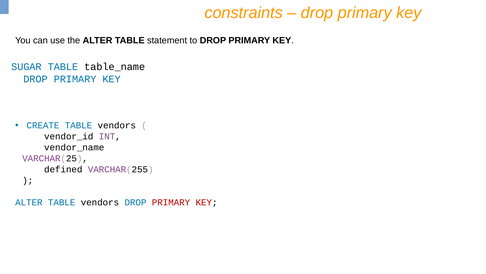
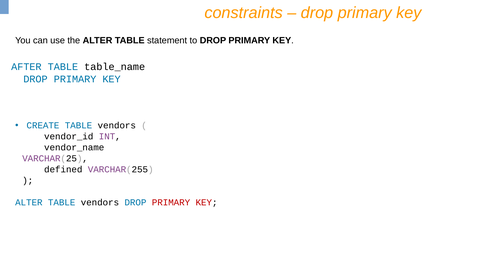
SUGAR: SUGAR -> AFTER (26, 67)
